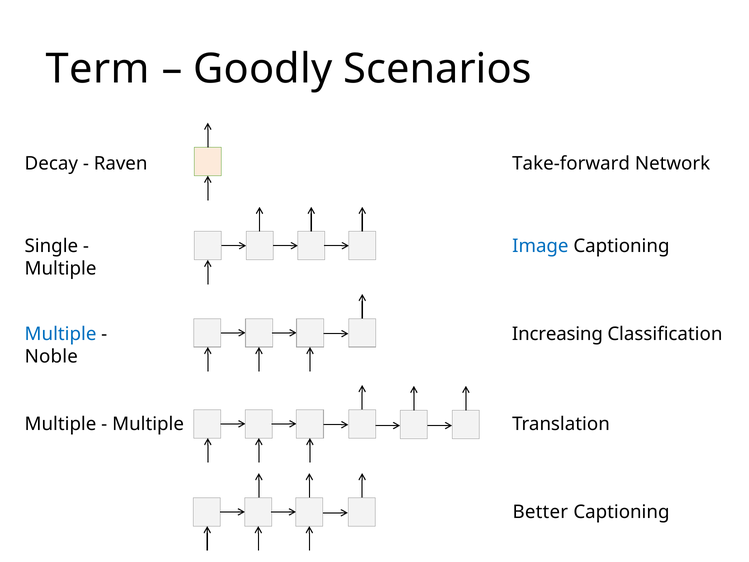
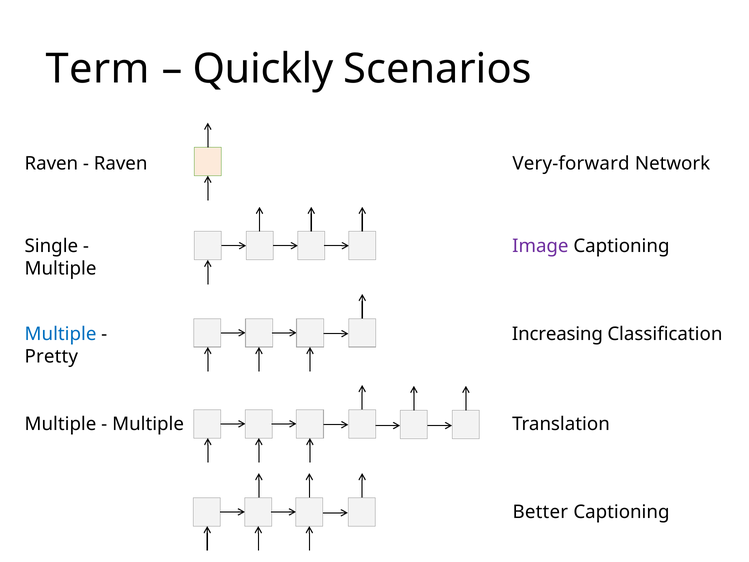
Goodly: Goodly -> Quickly (263, 69)
Decay: Decay -> Raven (51, 163)
Take-forward: Take-forward -> Very-forward (571, 163)
Image colour: blue -> purple (540, 246)
Noble: Noble -> Pretty (51, 356)
